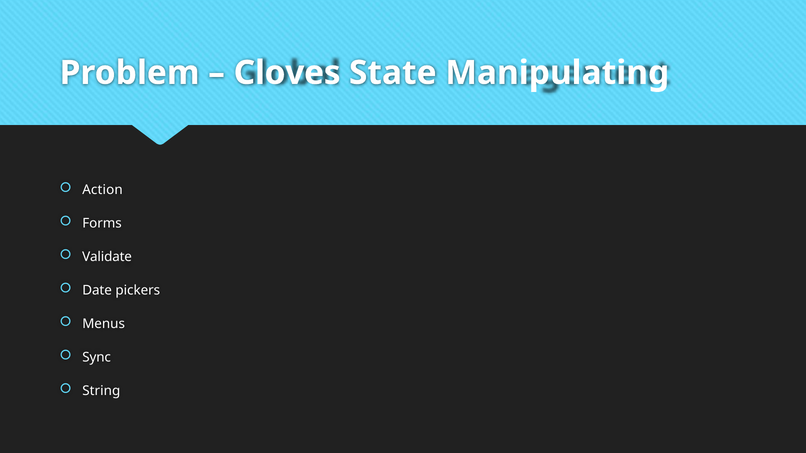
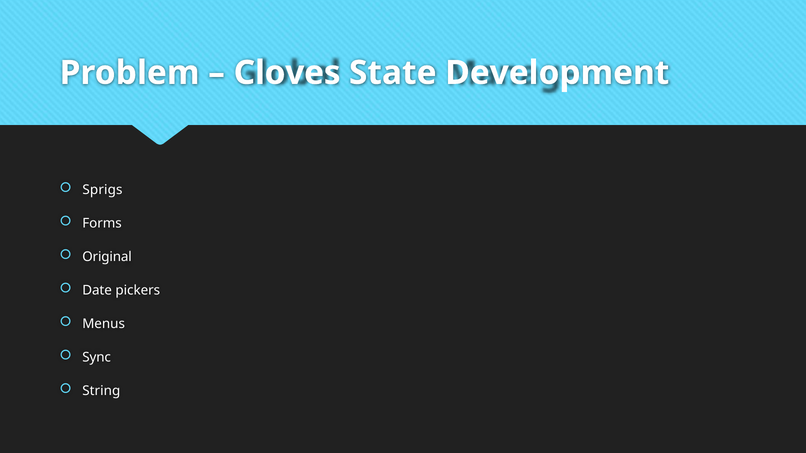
Manipulating: Manipulating -> Development (557, 73)
Action: Action -> Sprigs (102, 190)
Validate: Validate -> Original (107, 257)
